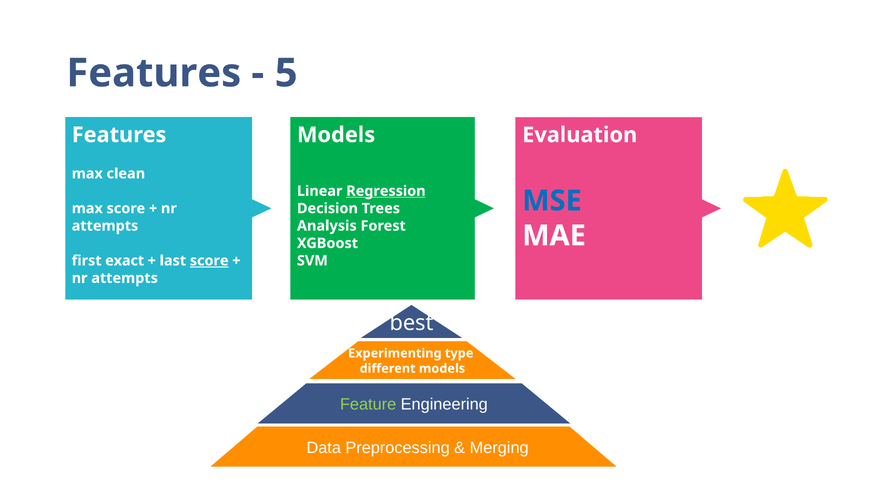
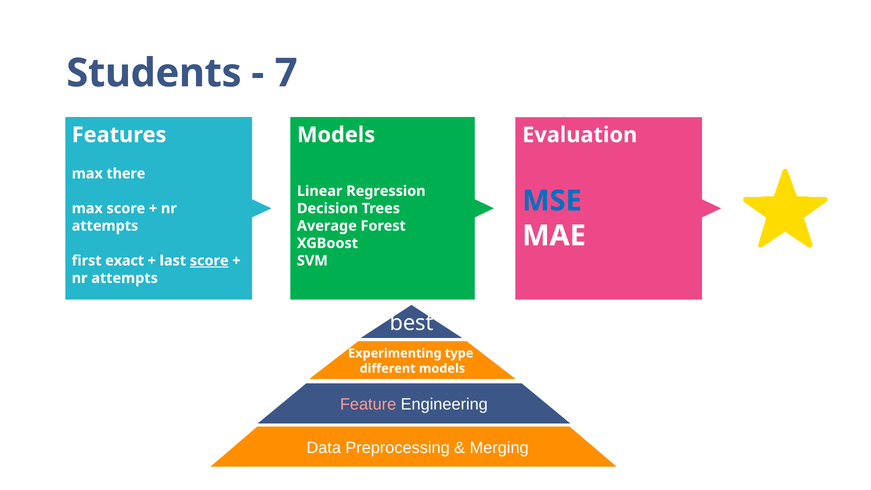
Features: Features -> Students (154, 73)
5: 5 -> 7 (286, 73)
clean: clean -> there (126, 174)
Regression underline: present -> none (386, 191)
Analysis: Analysis -> Average (327, 226)
Feature colour: light green -> pink (368, 404)
